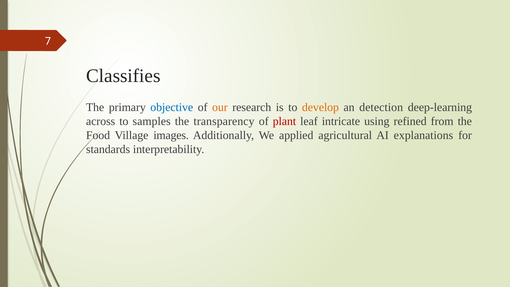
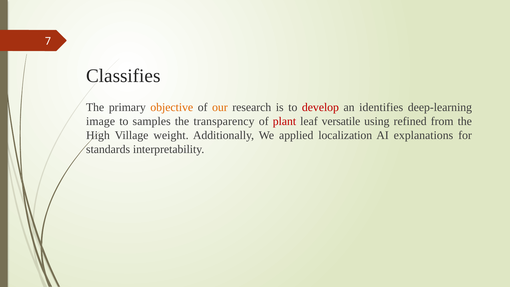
objective colour: blue -> orange (172, 107)
develop colour: orange -> red (320, 107)
detection: detection -> identifies (381, 107)
across: across -> image (101, 121)
intricate: intricate -> versatile (341, 121)
Food: Food -> High (98, 135)
images: images -> weight (171, 135)
agricultural: agricultural -> localization (345, 135)
